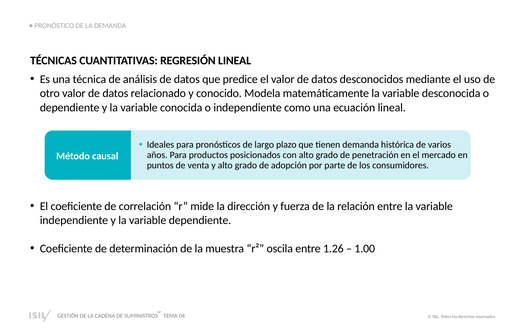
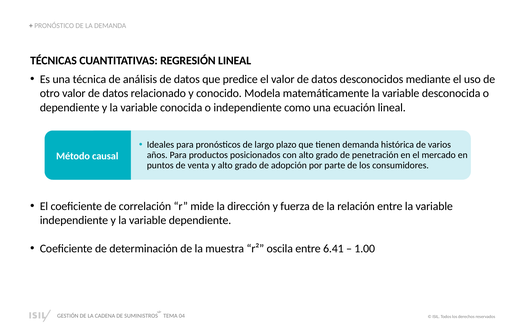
1.26: 1.26 -> 6.41 (333, 248)
